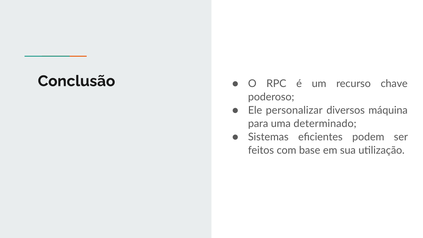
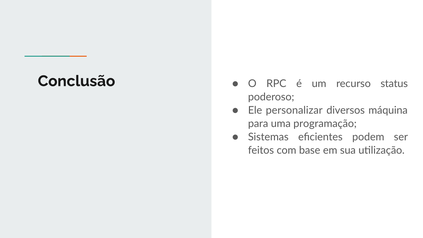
chave: chave -> status (394, 84)
determinado: determinado -> programação (325, 124)
